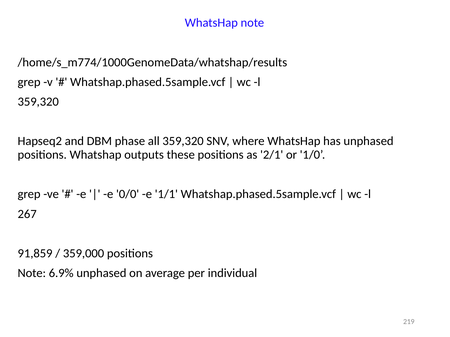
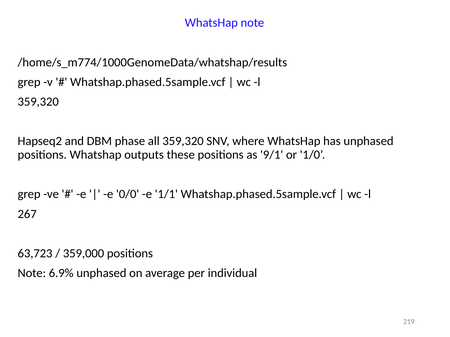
2/1: 2/1 -> 9/1 (272, 155)
91,859: 91,859 -> 63,723 (35, 254)
